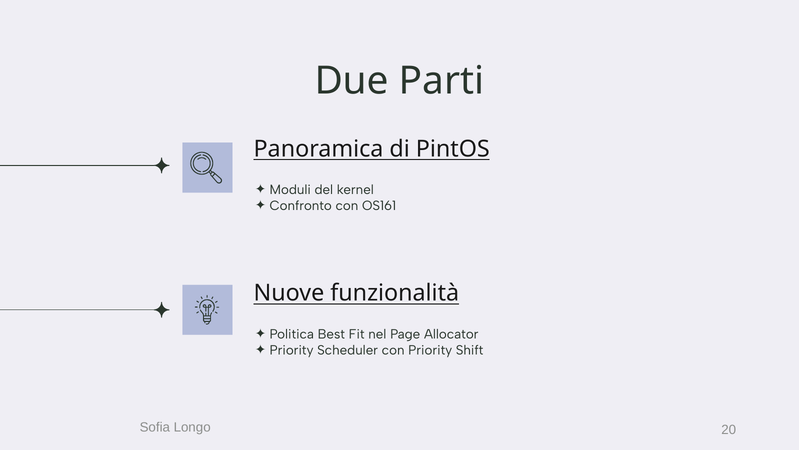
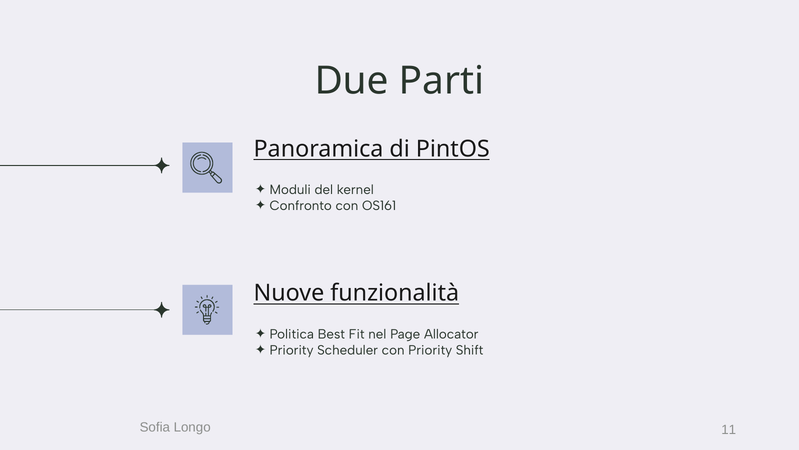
20: 20 -> 11 (729, 429)
